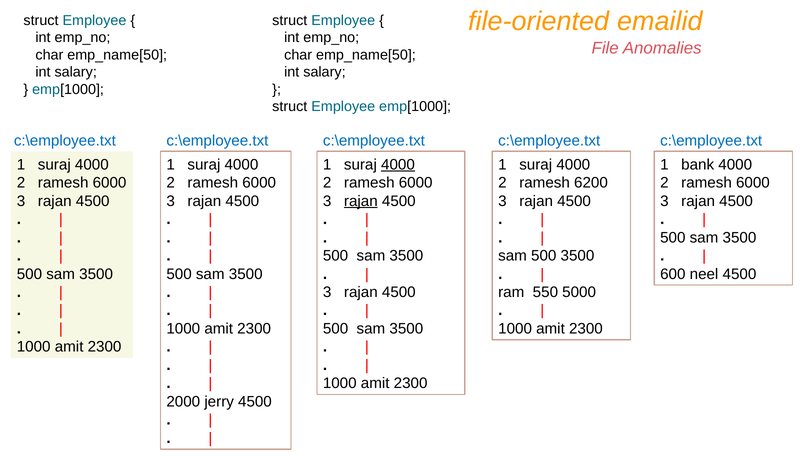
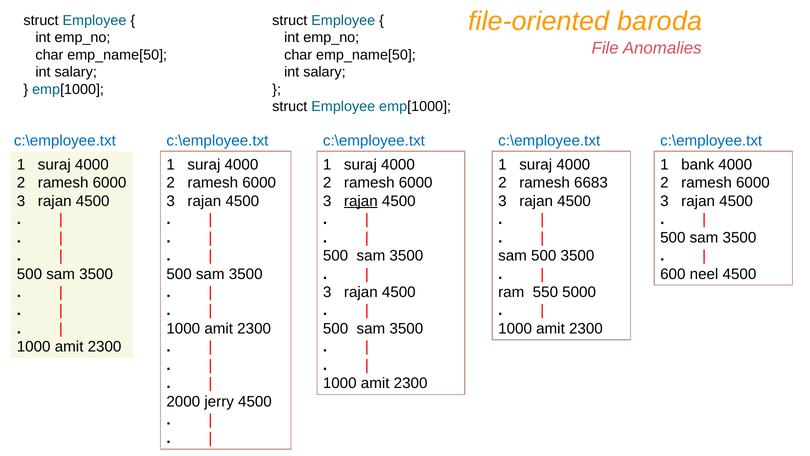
emailid: emailid -> baroda (660, 21)
4000 underline: present -> none (398, 164)
6200: 6200 -> 6683 (591, 183)
